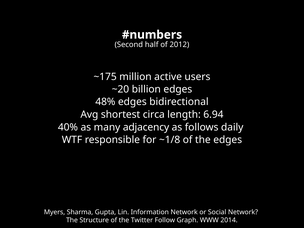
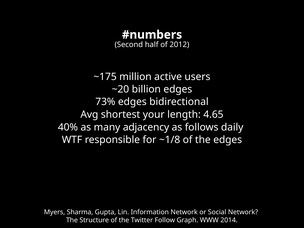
48%: 48% -> 73% (105, 102)
circa: circa -> your (154, 115)
6.94: 6.94 -> 4.65 (213, 115)
